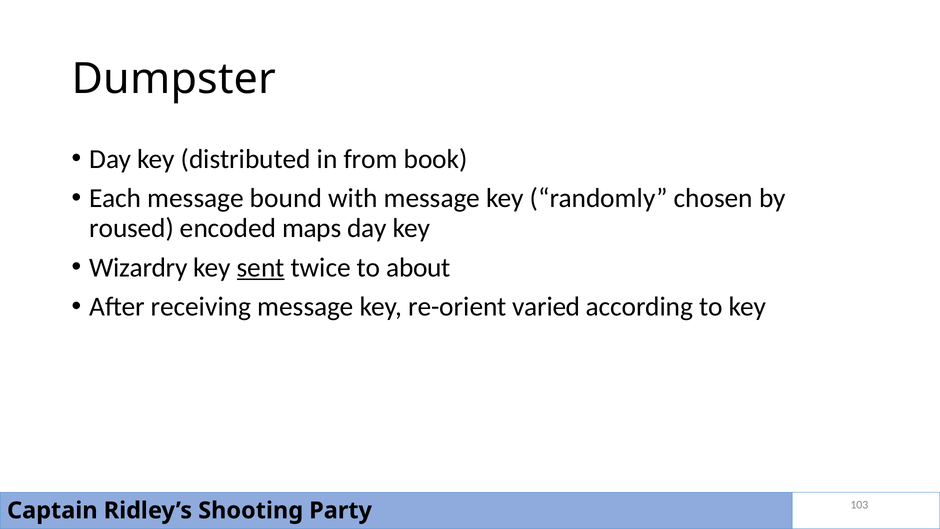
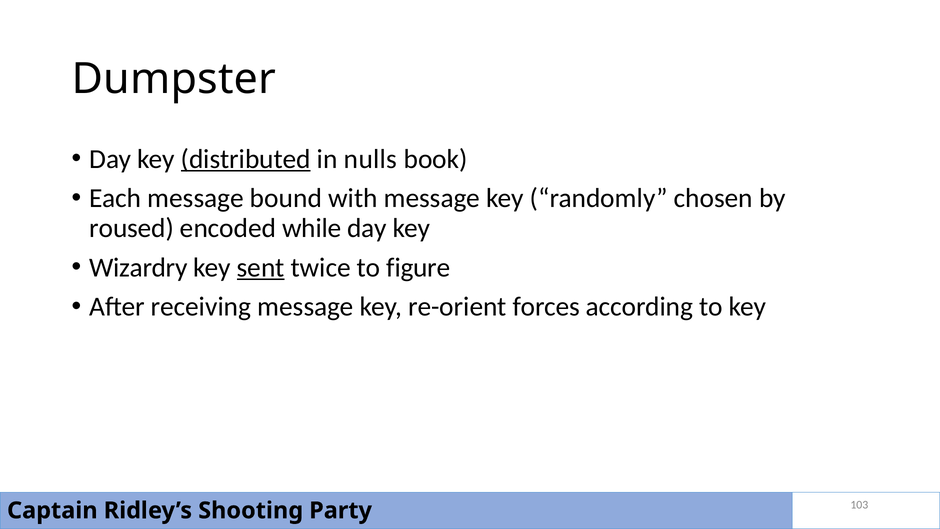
distributed underline: none -> present (246, 159)
from: from -> nulls (370, 159)
maps: maps -> while (312, 228)
about: about -> figure (418, 267)
varied: varied -> forces (546, 307)
